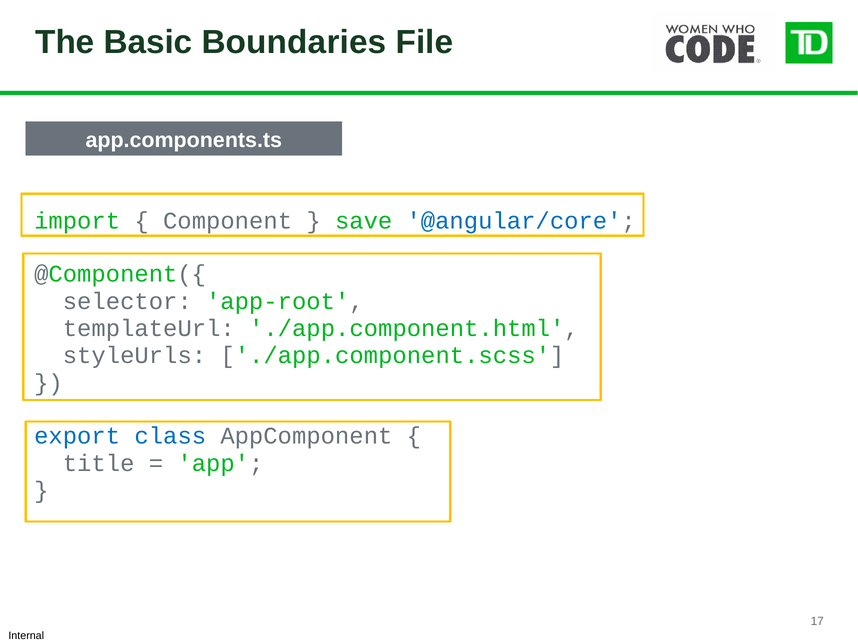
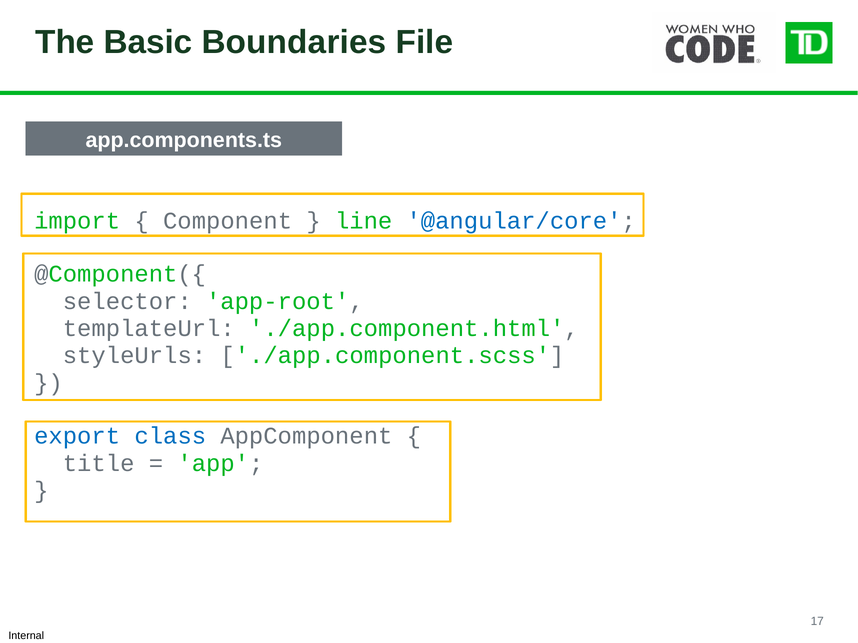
save: save -> line (364, 221)
